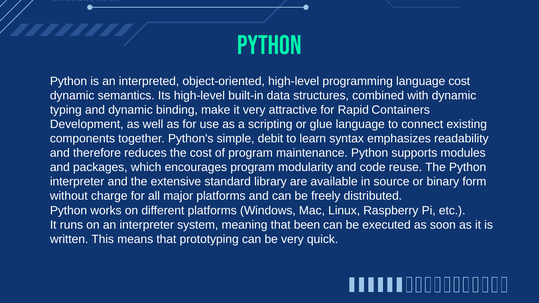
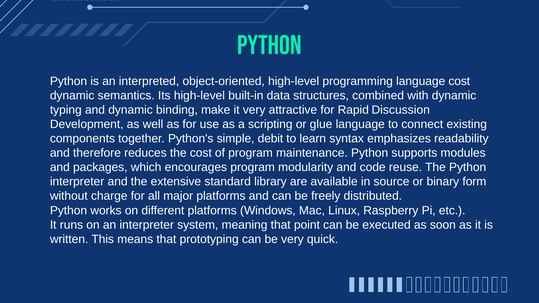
Containers: Containers -> Discussion (401, 110)
been: been -> point (307, 225)
